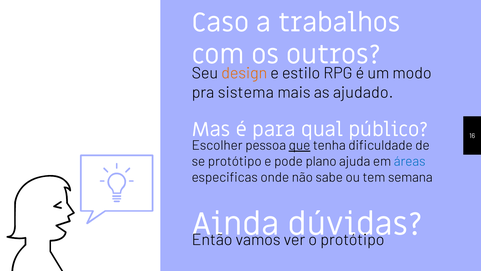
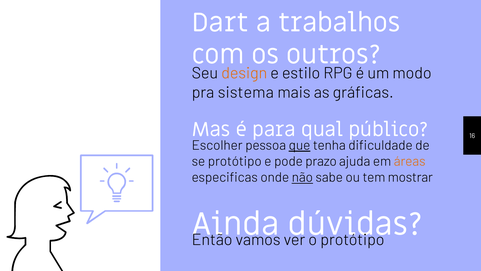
Caso: Caso -> Dart (220, 23)
ajudado: ajudado -> gráficas (363, 92)
plano: plano -> prazo (321, 161)
áreas colour: blue -> orange (410, 161)
não underline: none -> present (302, 177)
semana: semana -> mostrar (410, 177)
